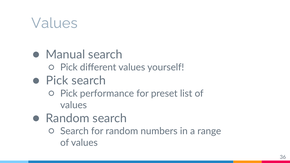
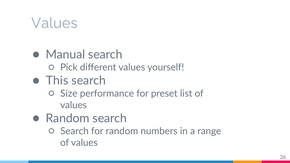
Pick: Pick -> This (57, 81)
Pick: Pick -> Size (69, 94)
